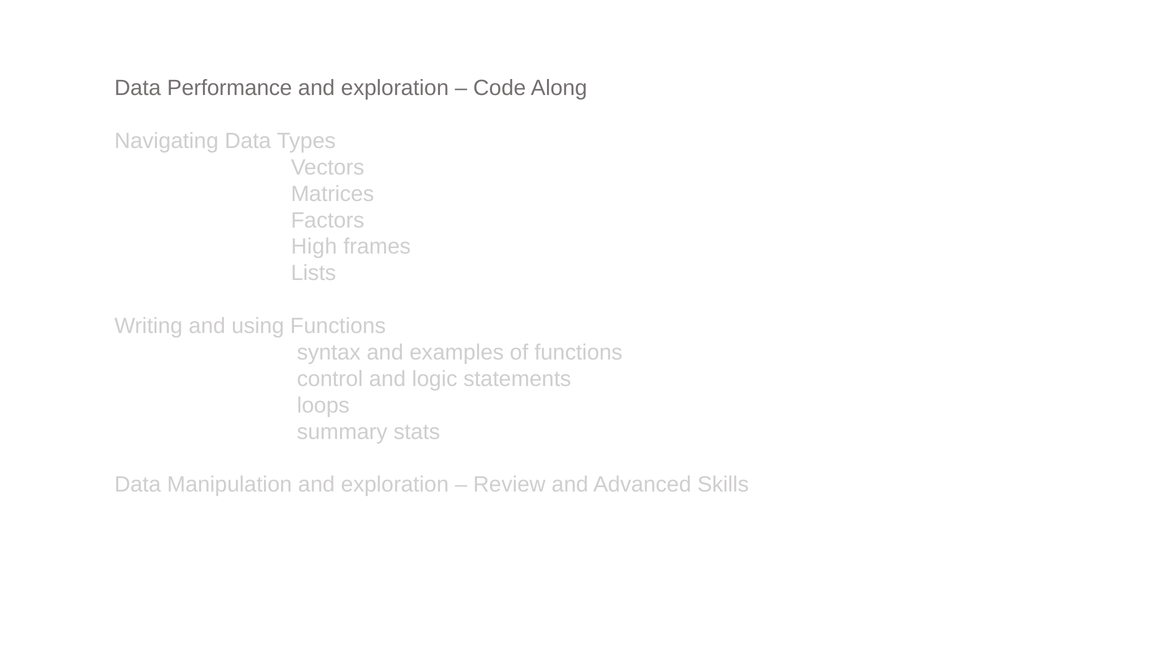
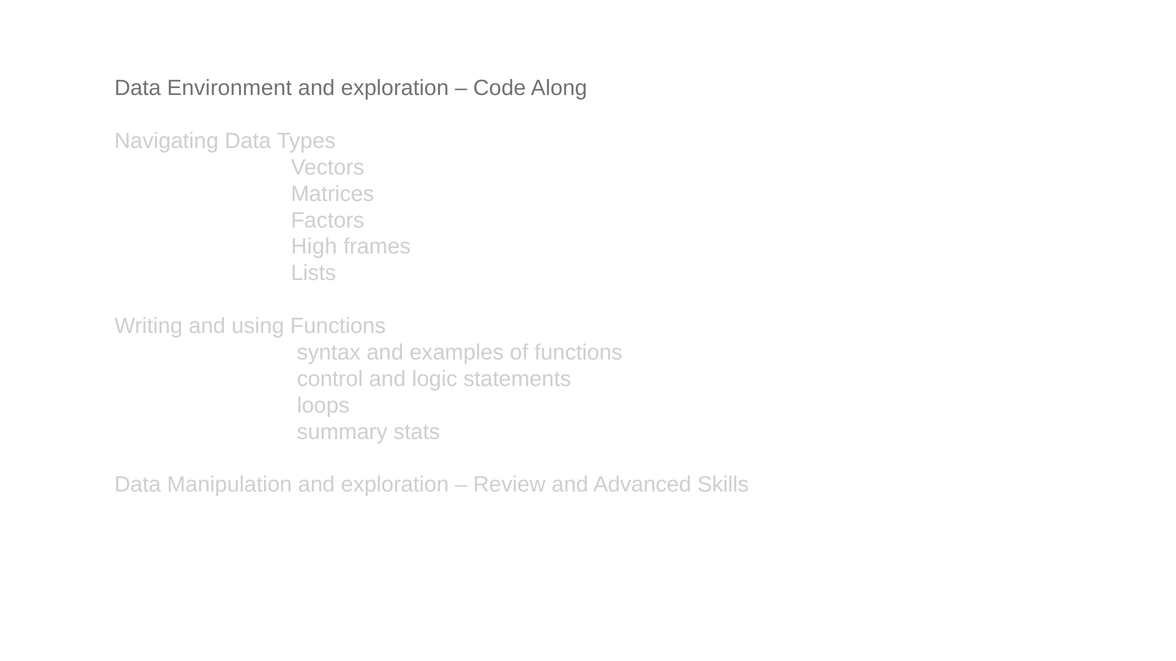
Performance: Performance -> Environment (229, 88)
